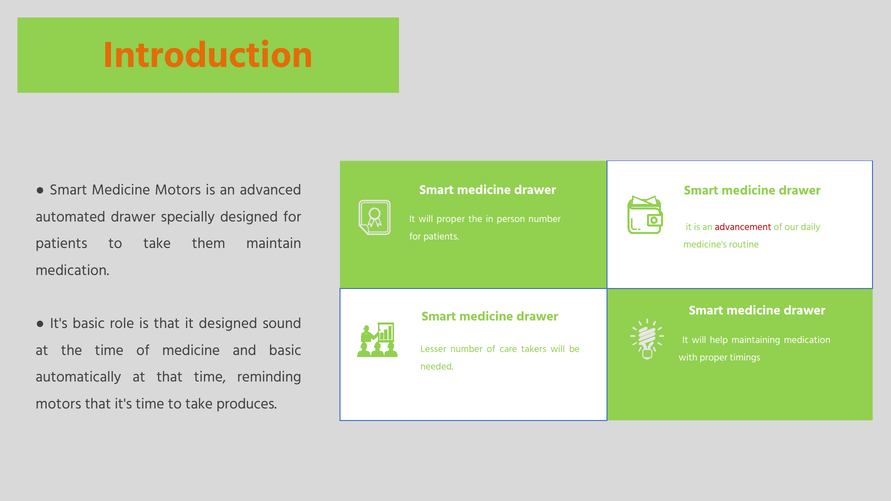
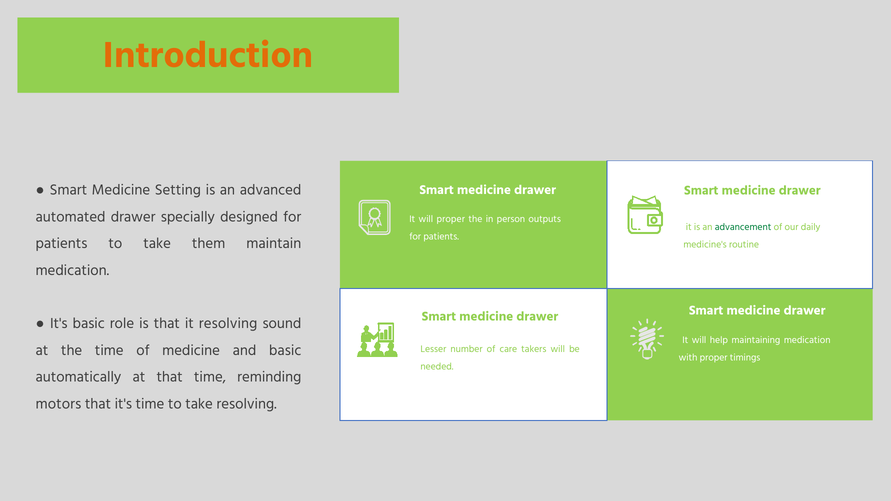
Medicine Motors: Motors -> Setting (178, 190)
person number: number -> outputs (545, 219)
advancement colour: red -> green (743, 227)
it designed: designed -> resolving (228, 324)
take produces: produces -> resolving (247, 404)
